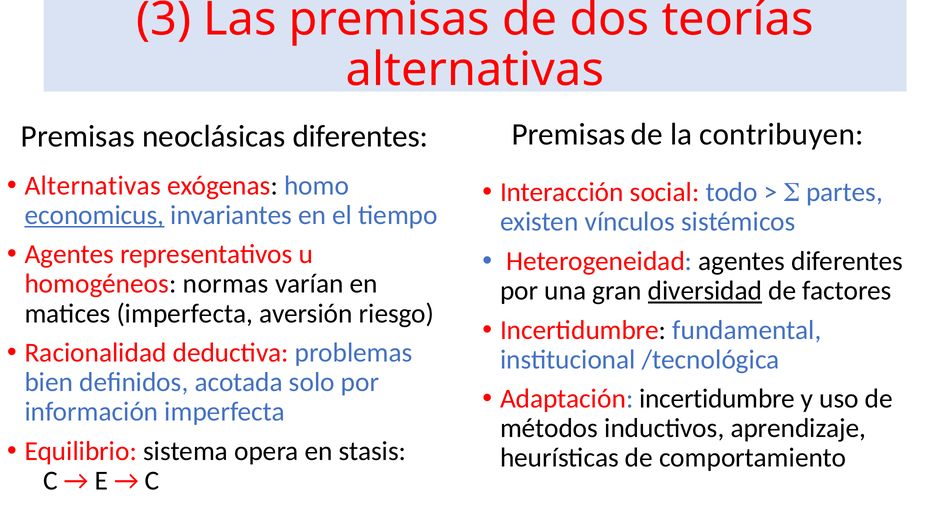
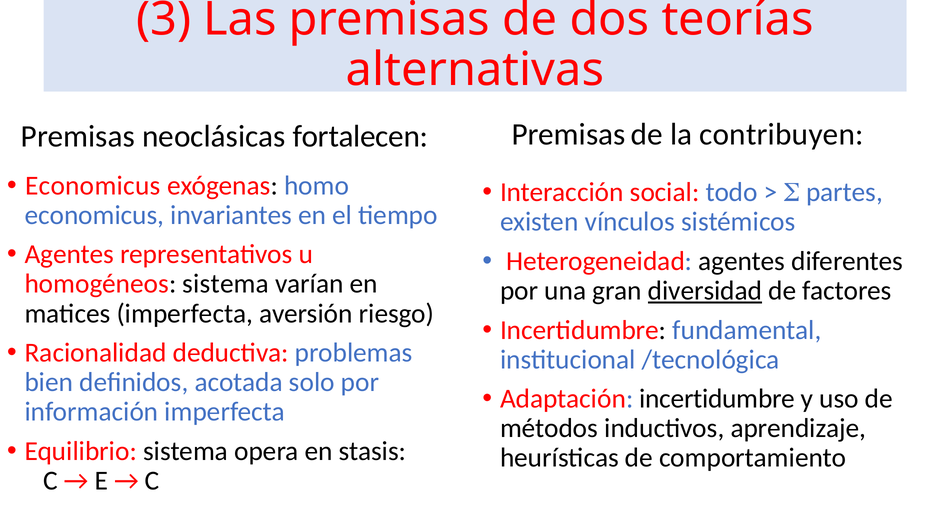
neoclásicas diferentes: diferentes -> fortalecen (360, 137)
Alternativas: Alternativas -> Economicus (93, 186)
economicus underline: present -> none (94, 215)
homogéneos normas: normas -> sistema (226, 284)
